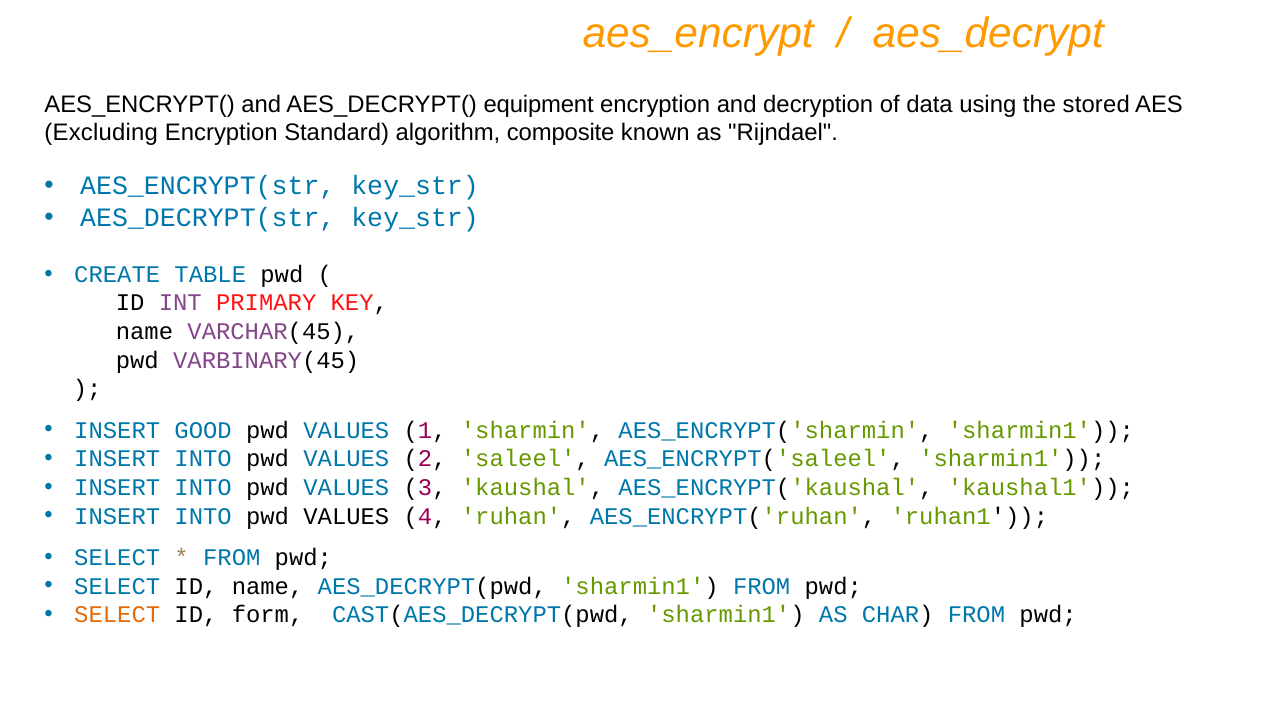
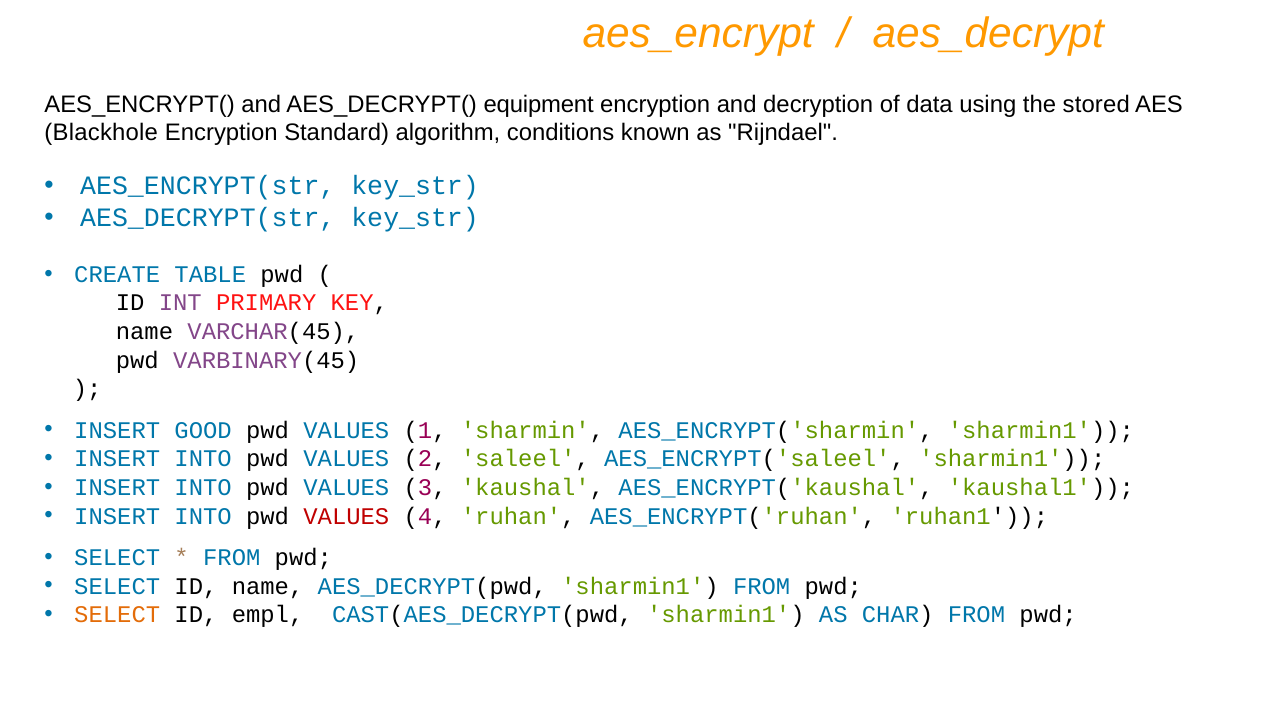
Excluding: Excluding -> Blackhole (101, 133)
composite: composite -> conditions (561, 133)
VALUES colour: black -> red (346, 516)
form: form -> empl (268, 615)
